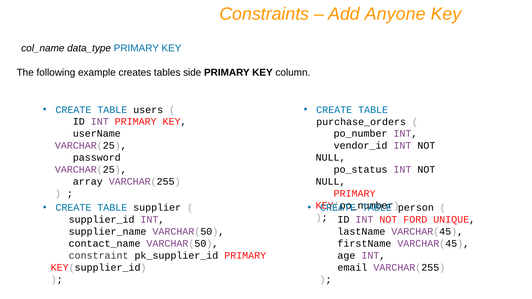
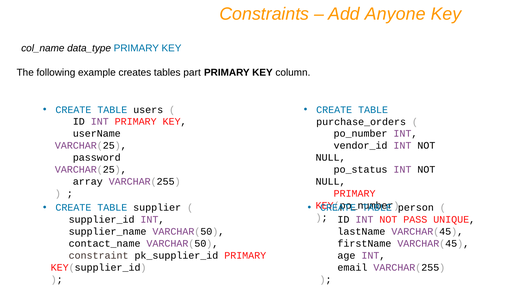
side: side -> part (192, 73)
FORD: FORD -> PASS (415, 220)
